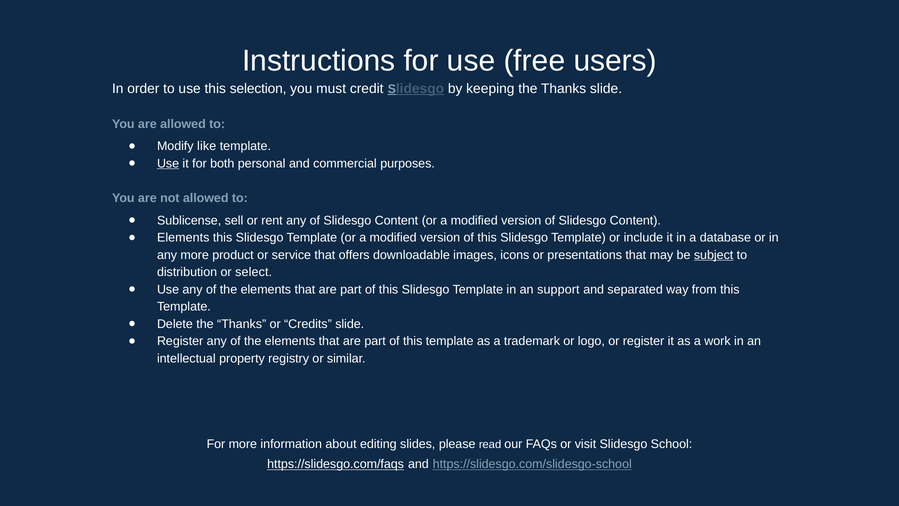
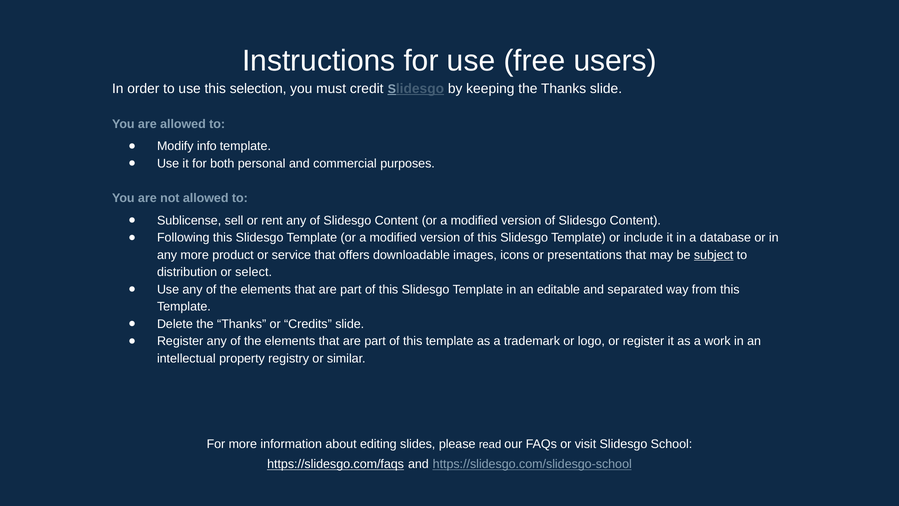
like: like -> info (207, 146)
Use underline: present -> none (168, 163)
Elements: Elements -> Following (183, 238)
support: support -> editable (559, 289)
